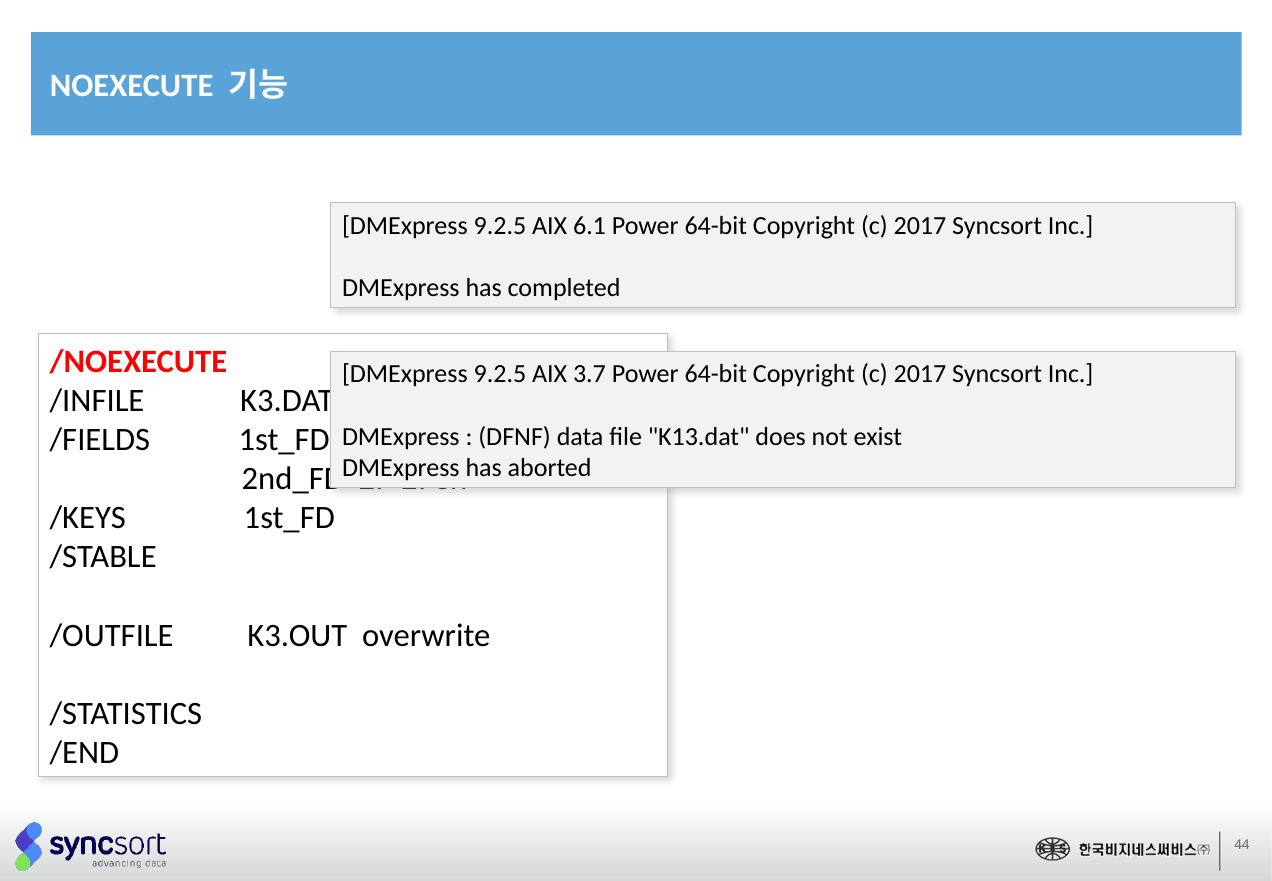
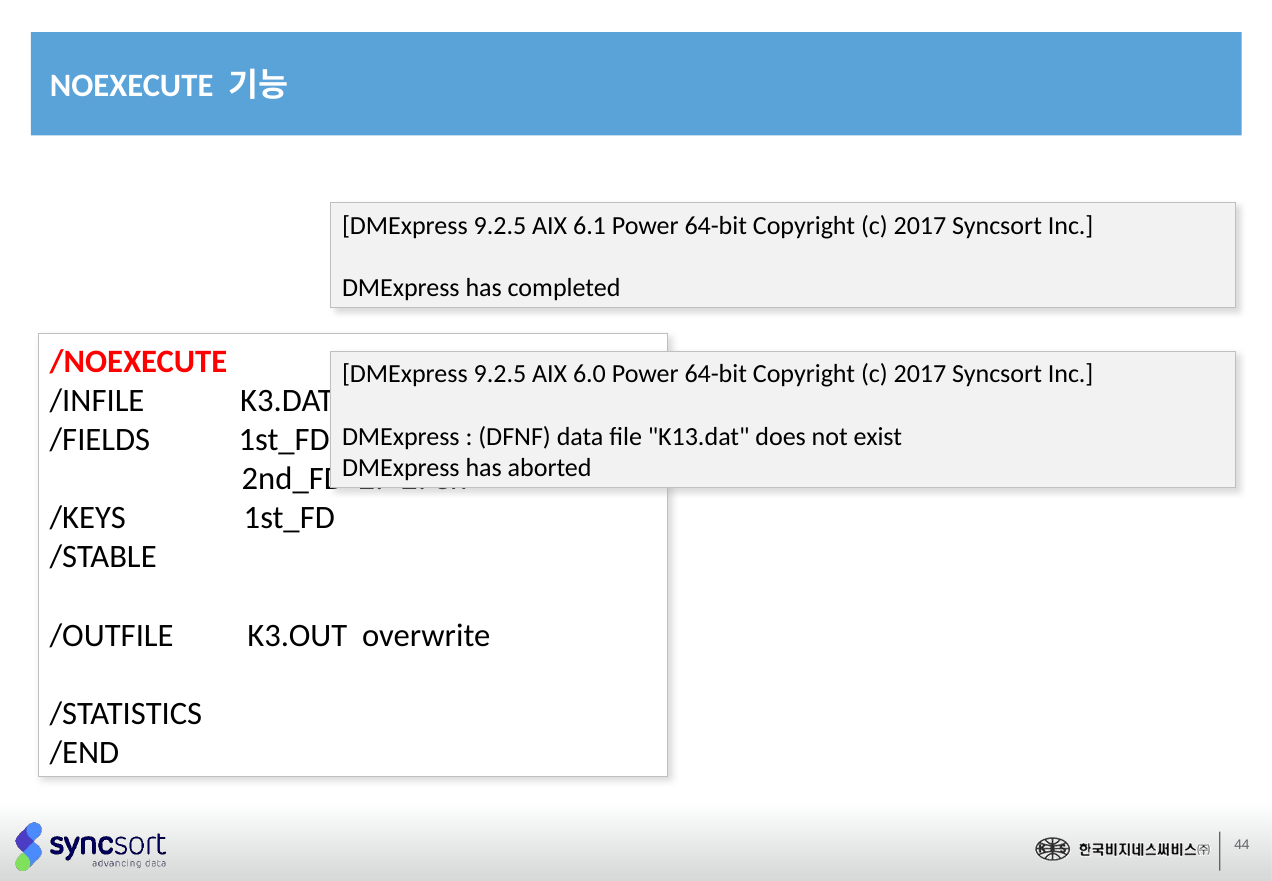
3.7: 3.7 -> 6.0 (589, 374)
